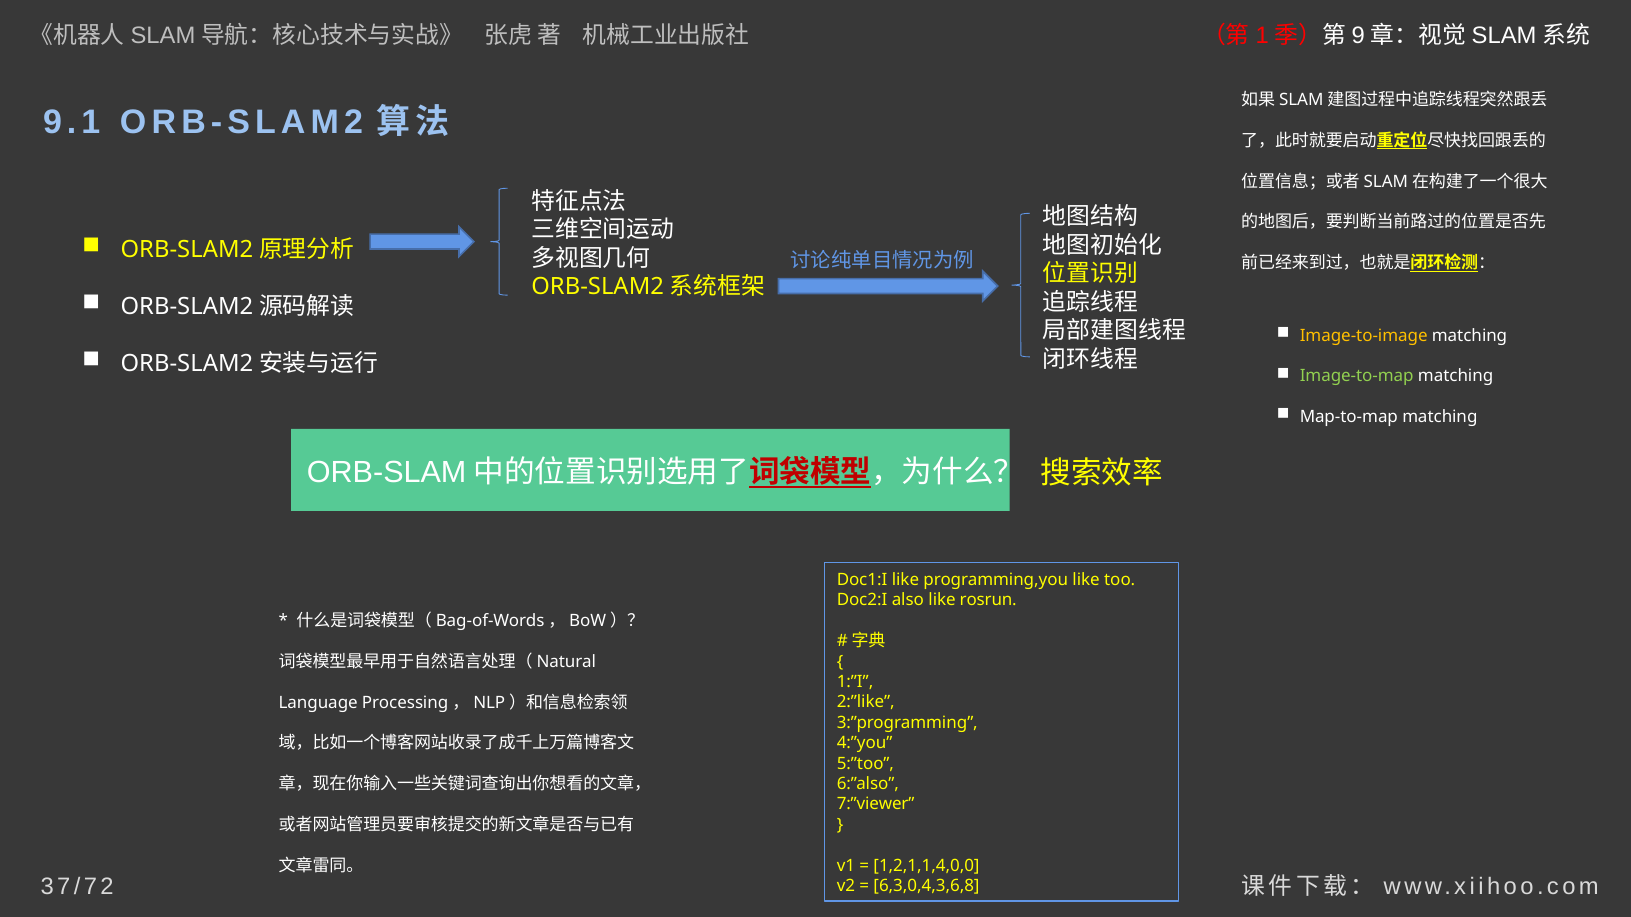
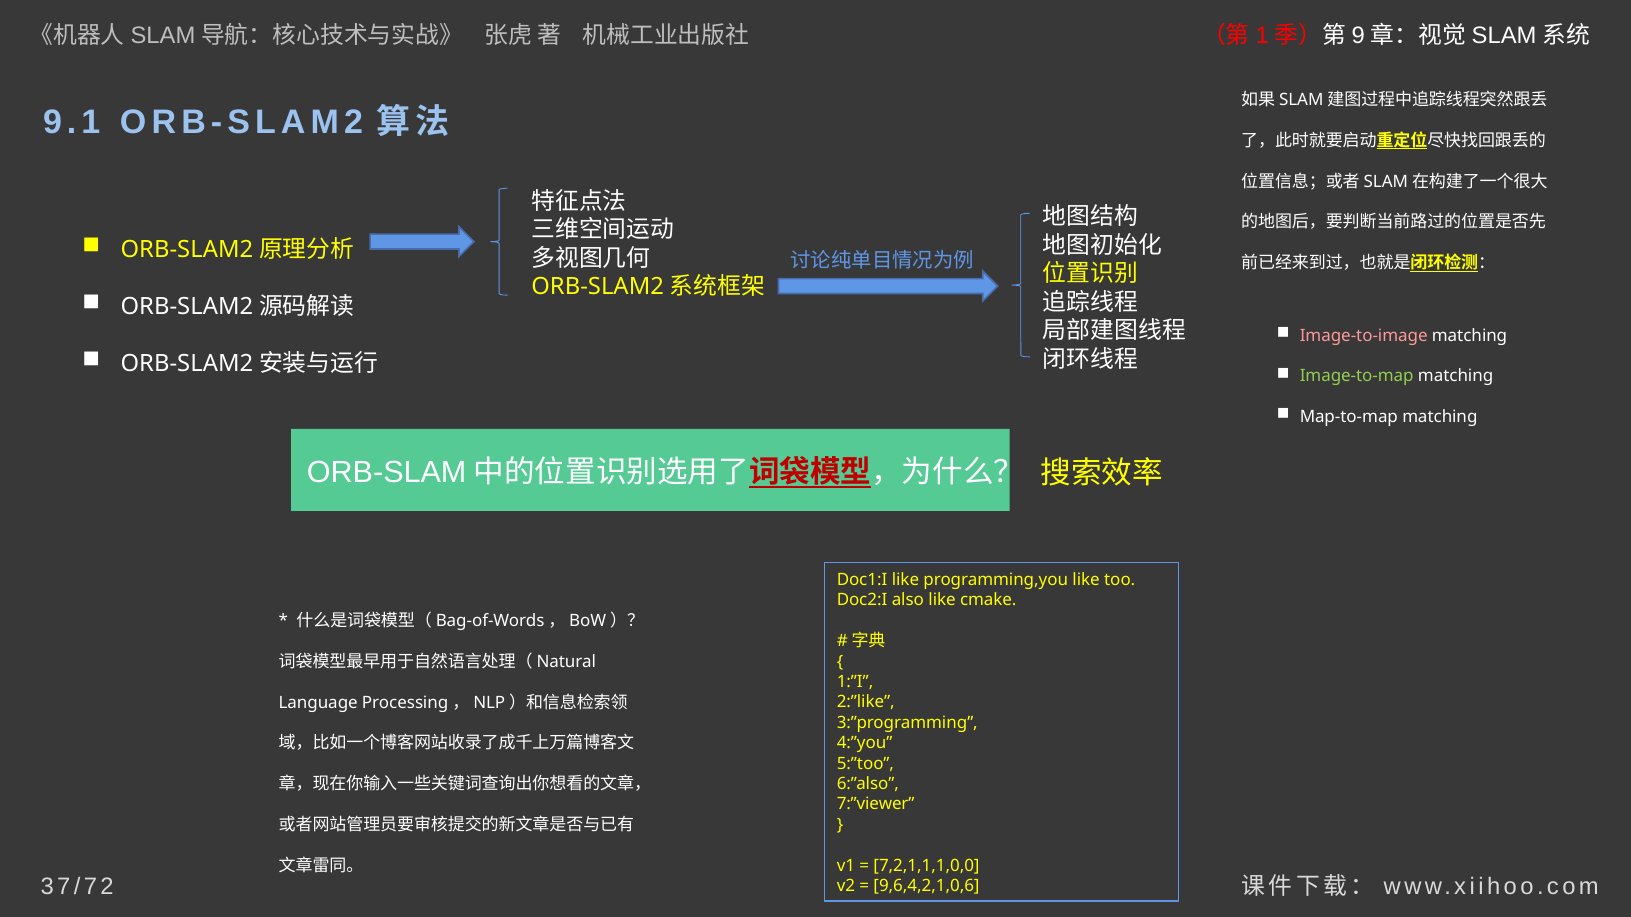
Image-to-image colour: yellow -> pink (1364, 336)
rosrun: rosrun -> cmake (988, 601)
1,2,1,1,4,0,0: 1,2,1,1,4,0,0 -> 7,2,1,1,1,0,0 (927, 866)
6,3,0,4,3,6,8: 6,3,0,4,3,6,8 -> 9,6,4,2,1,0,6 (927, 886)
